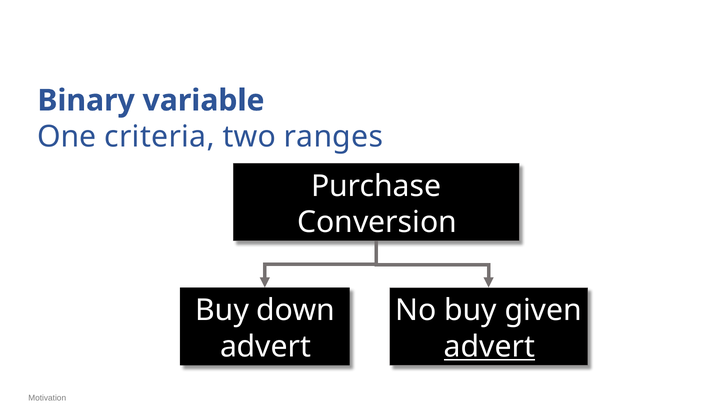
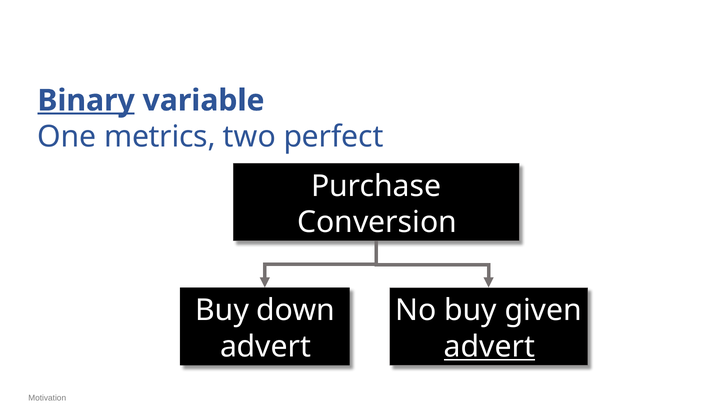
Binary underline: none -> present (86, 100)
criteria: criteria -> metrics (160, 137)
ranges: ranges -> perfect (334, 137)
